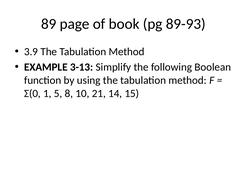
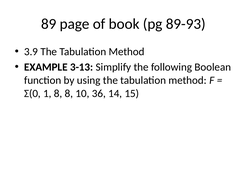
1 5: 5 -> 8 (58, 94)
21: 21 -> 36 (99, 94)
